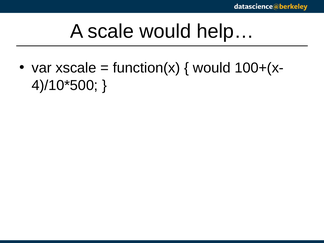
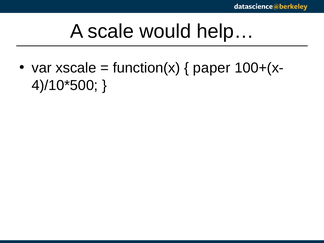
would: would -> paper (212, 68)
